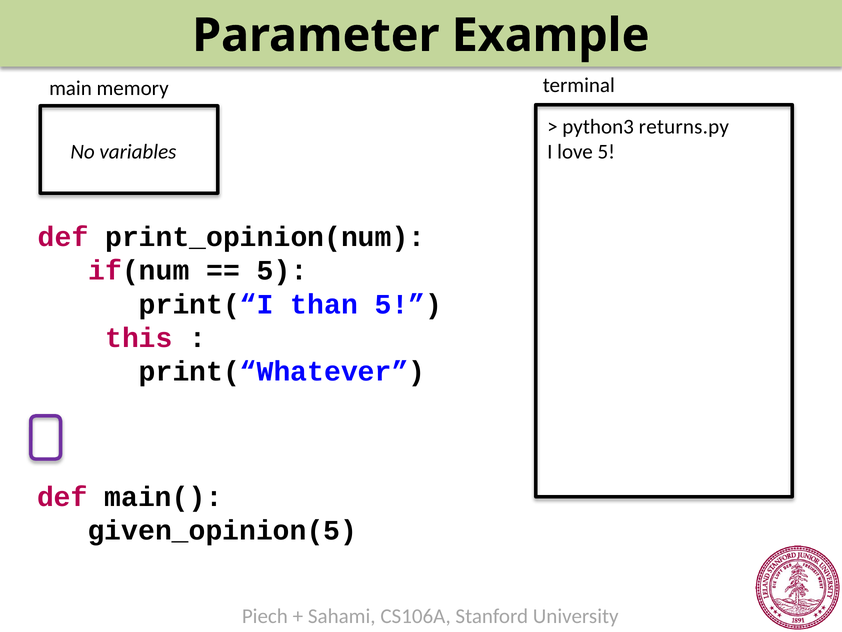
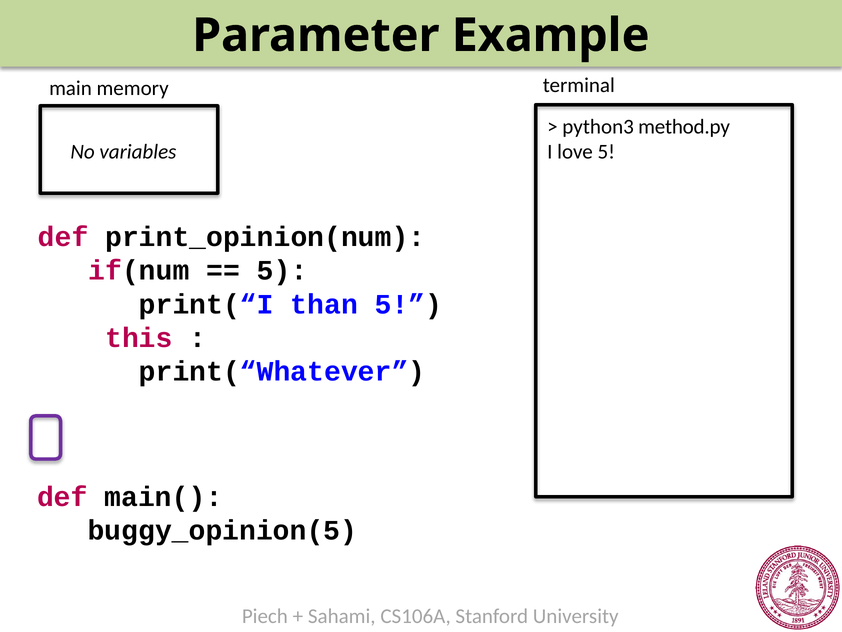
returns.py: returns.py -> method.py (684, 127)
given_opinion(5: given_opinion(5 -> buggy_opinion(5 (222, 530)
